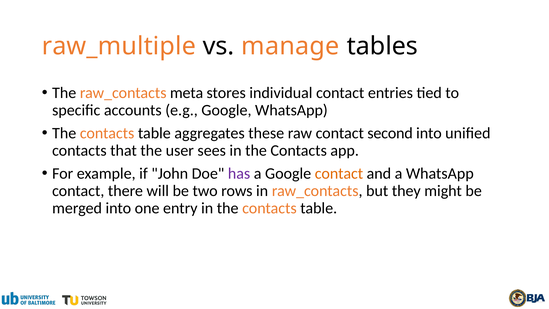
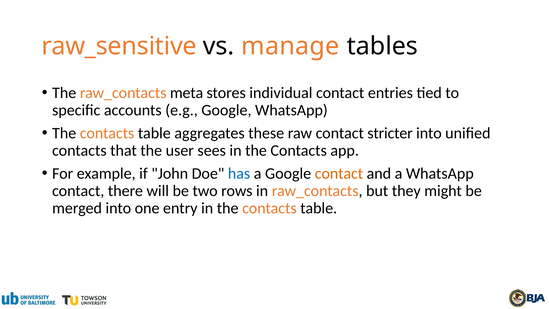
raw_multiple: raw_multiple -> raw_sensitive (119, 46)
second: second -> stricter (390, 133)
has colour: purple -> blue (239, 173)
